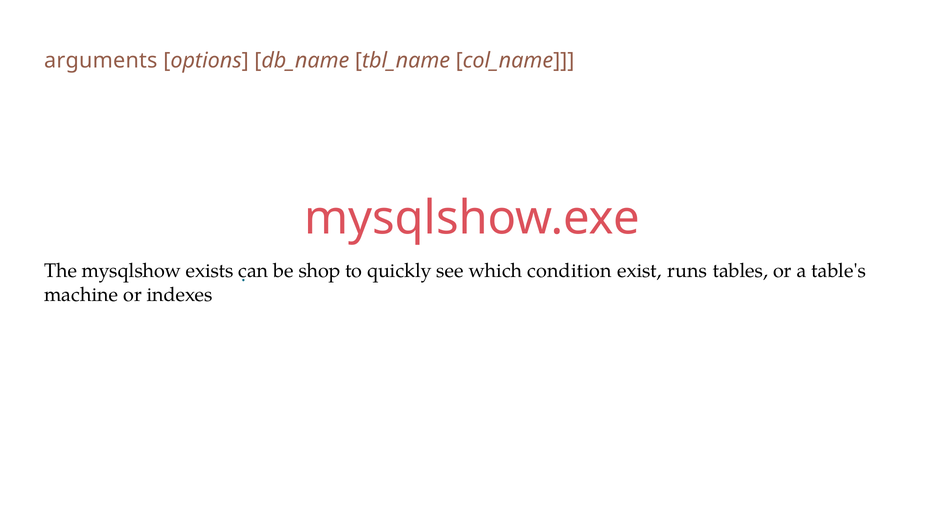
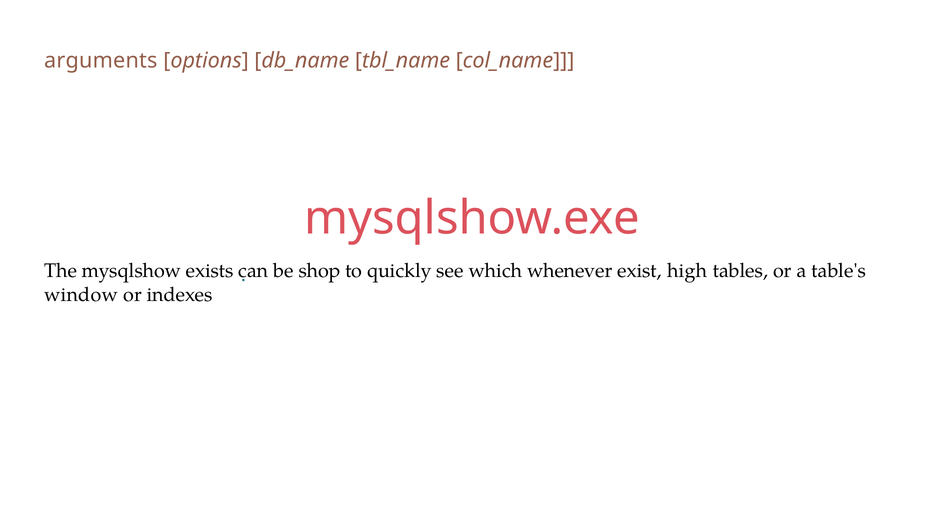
condition: condition -> whenever (570, 271)
runs: runs -> high (687, 271)
machine: machine -> window (81, 295)
